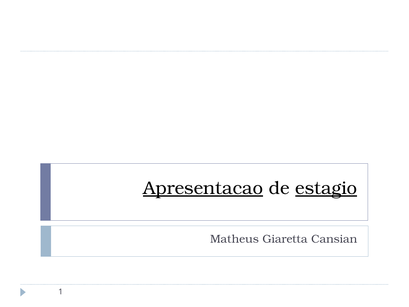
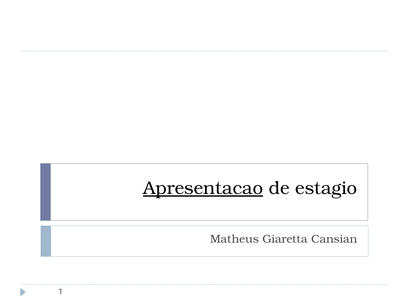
estagio underline: present -> none (326, 188)
